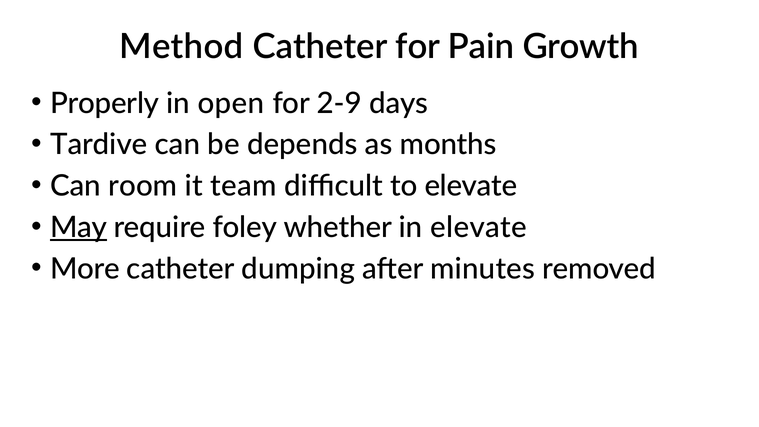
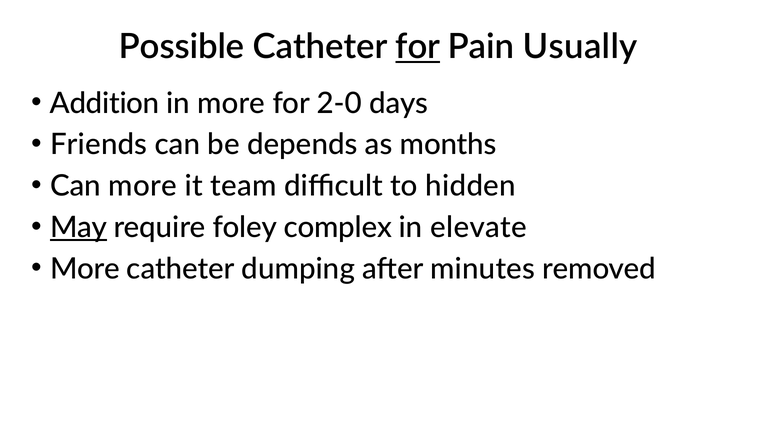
Method: Method -> Possible (182, 47)
for underline: none -> present (418, 47)
Growth: Growth -> Usually (580, 47)
Properly: Properly -> Addition (105, 103)
in open: open -> more (231, 103)
2-9: 2-9 -> 2-0 (339, 103)
Tardive: Tardive -> Friends (99, 145)
Can room: room -> more (143, 186)
to elevate: elevate -> hidden (471, 186)
whether: whether -> complex (338, 227)
